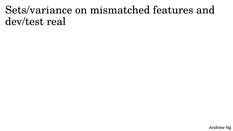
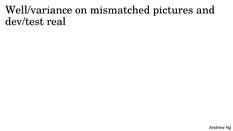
Sets/variance: Sets/variance -> Well/variance (39, 10)
features: features -> pictures (173, 10)
